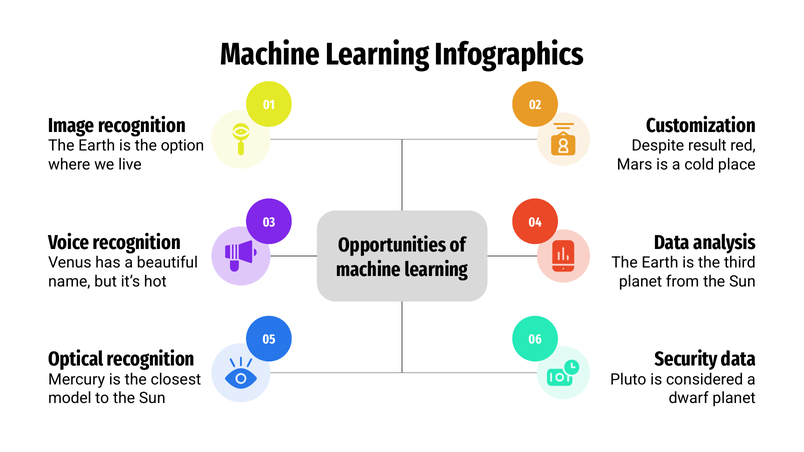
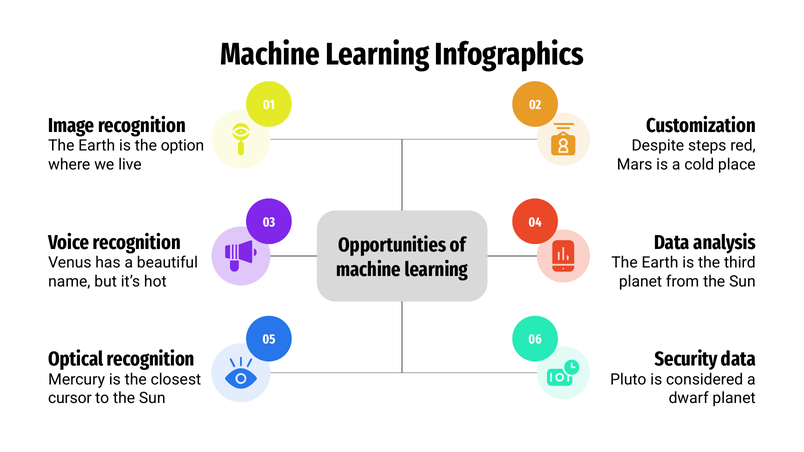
result: result -> steps (707, 146)
model: model -> cursor (70, 398)
